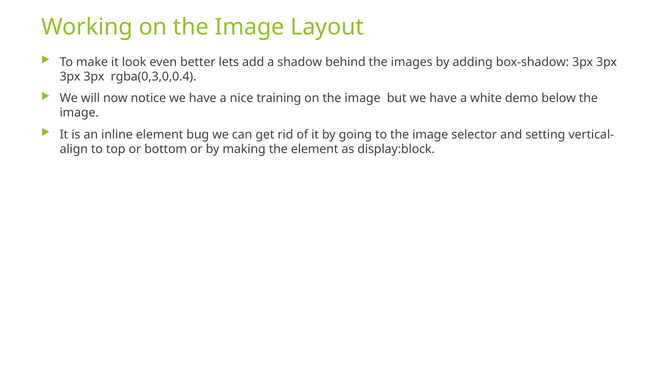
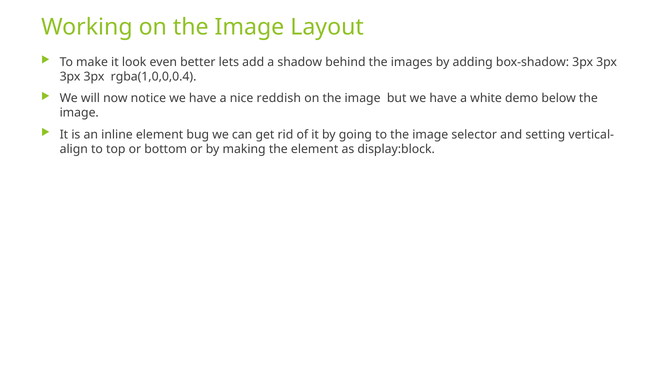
rgba(0,3,0,0.4: rgba(0,3,0,0.4 -> rgba(1,0,0,0.4 (154, 77)
training: training -> reddish (279, 98)
